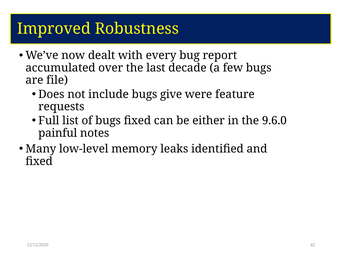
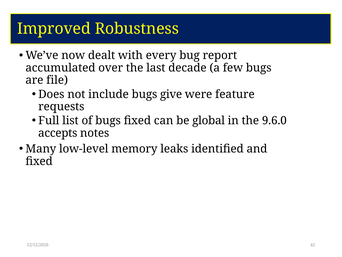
either: either -> global (209, 120)
painful: painful -> accepts (58, 133)
